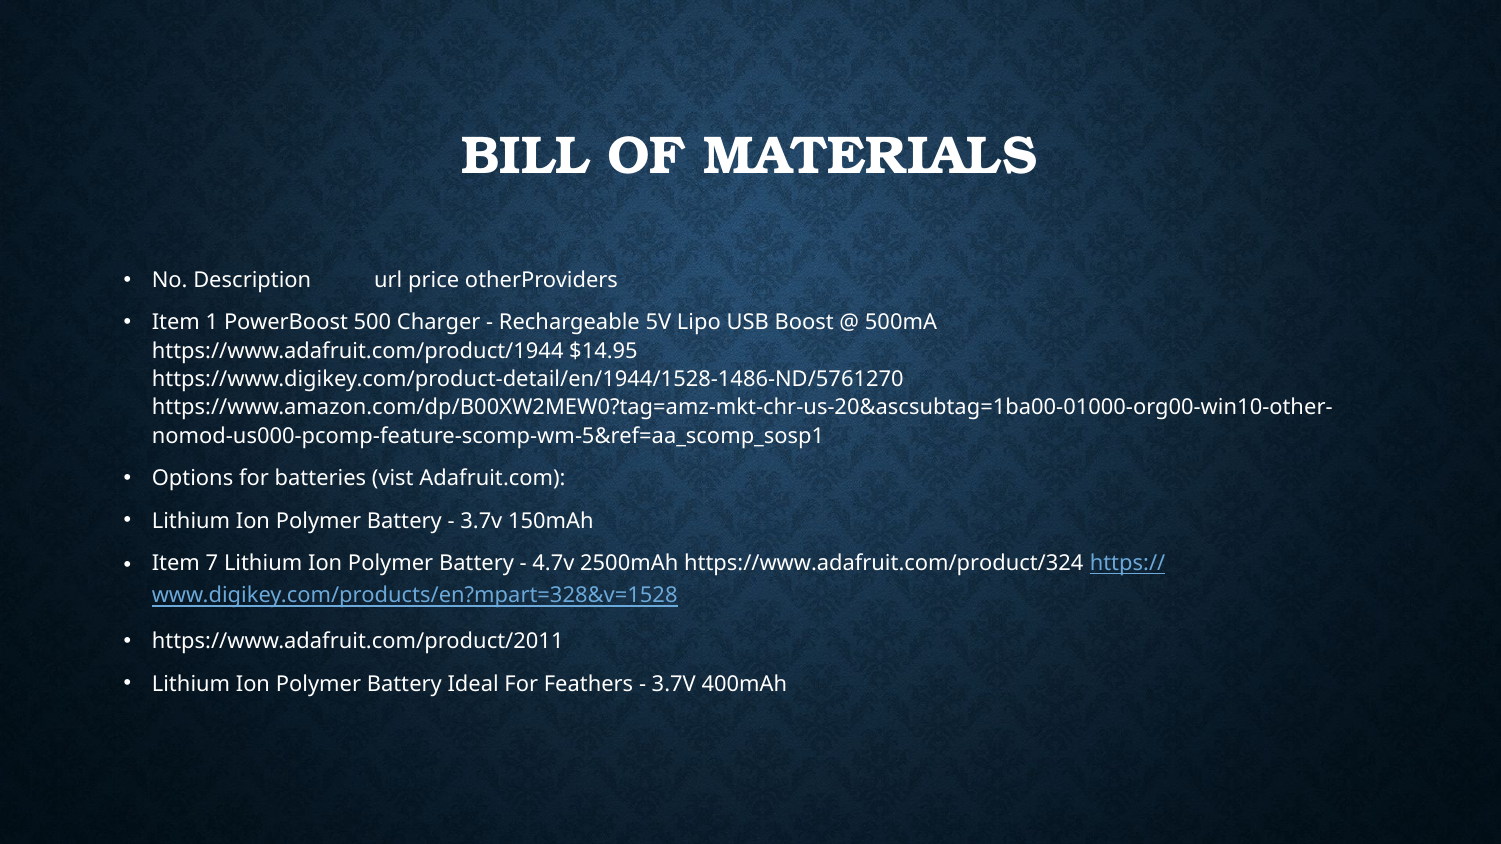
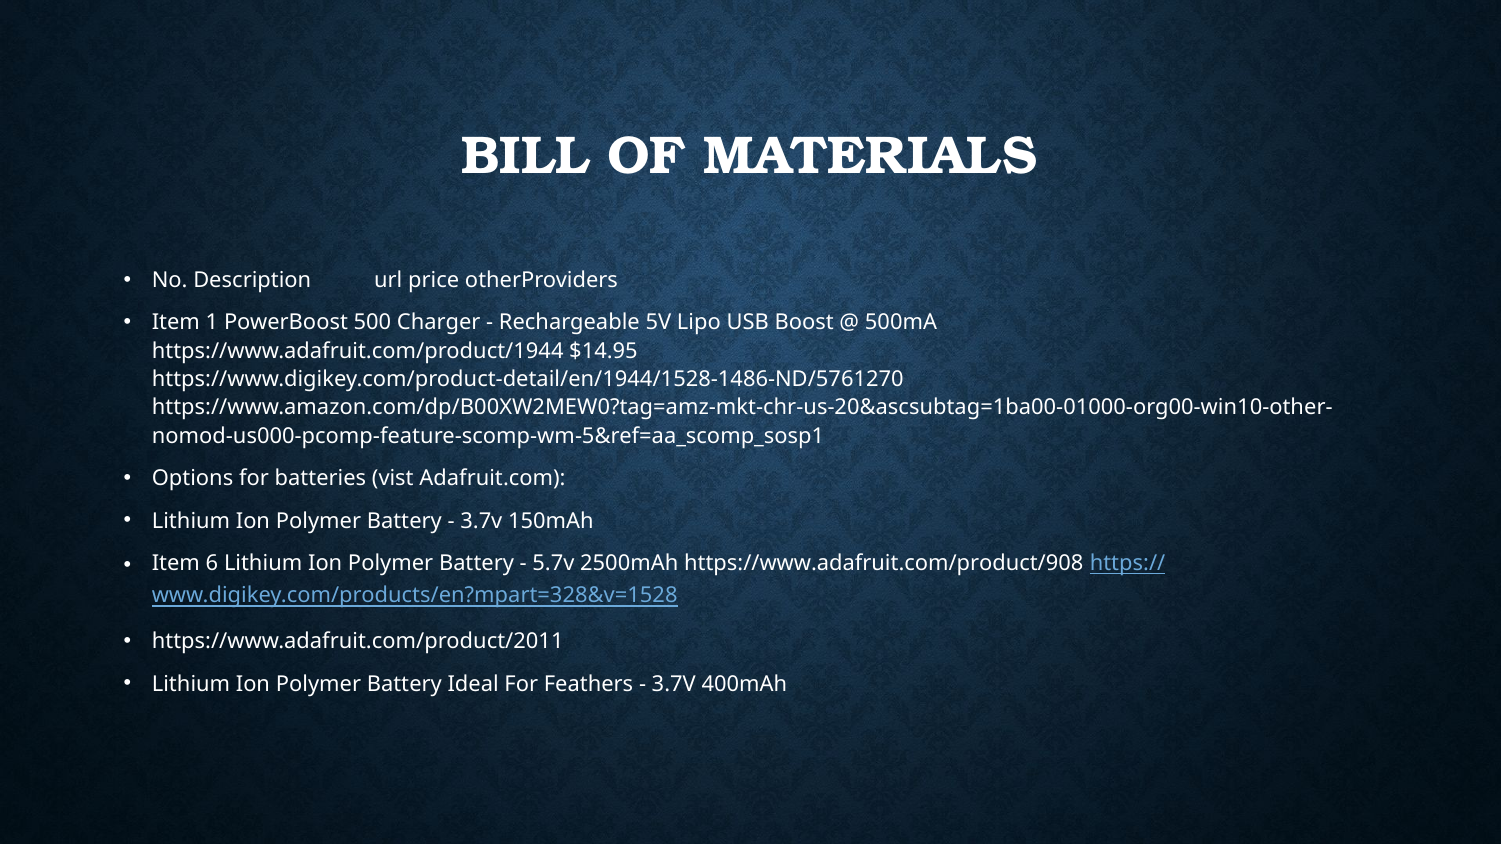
7: 7 -> 6 (212, 564)
4.7v: 4.7v -> 5.7v (553, 564)
https://www.adafruit.com/product/324: https://www.adafruit.com/product/324 -> https://www.adafruit.com/product/908 (884, 564)
